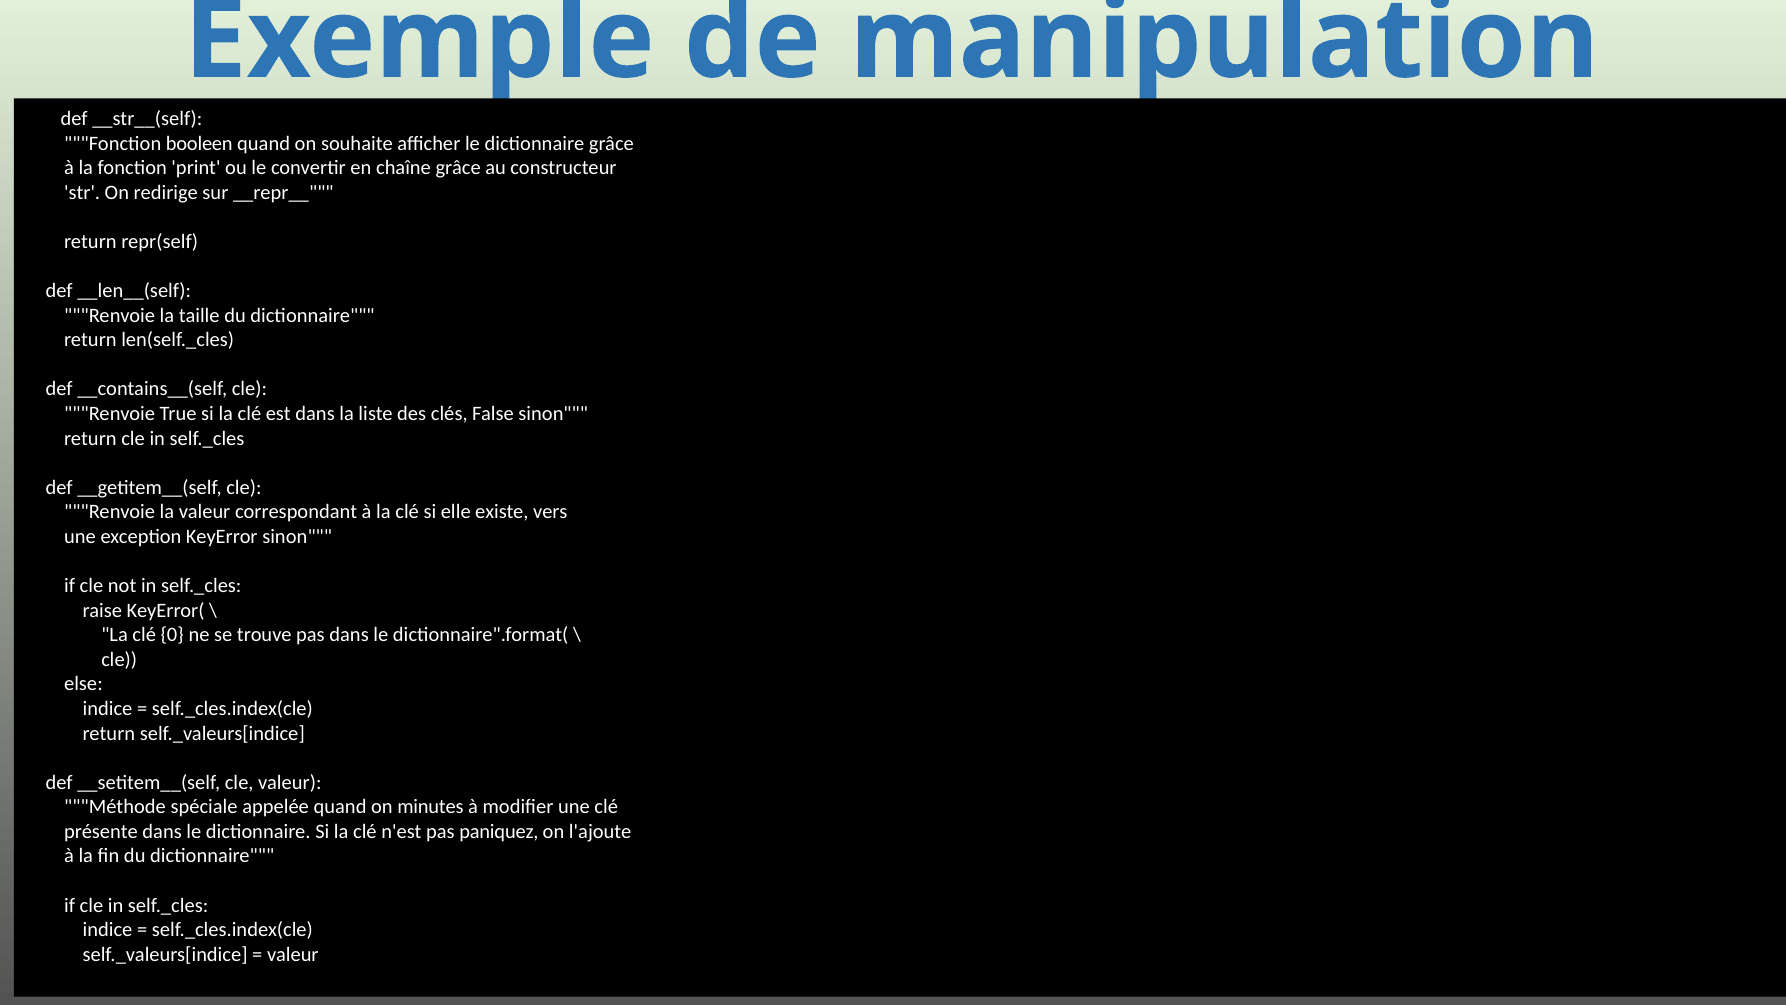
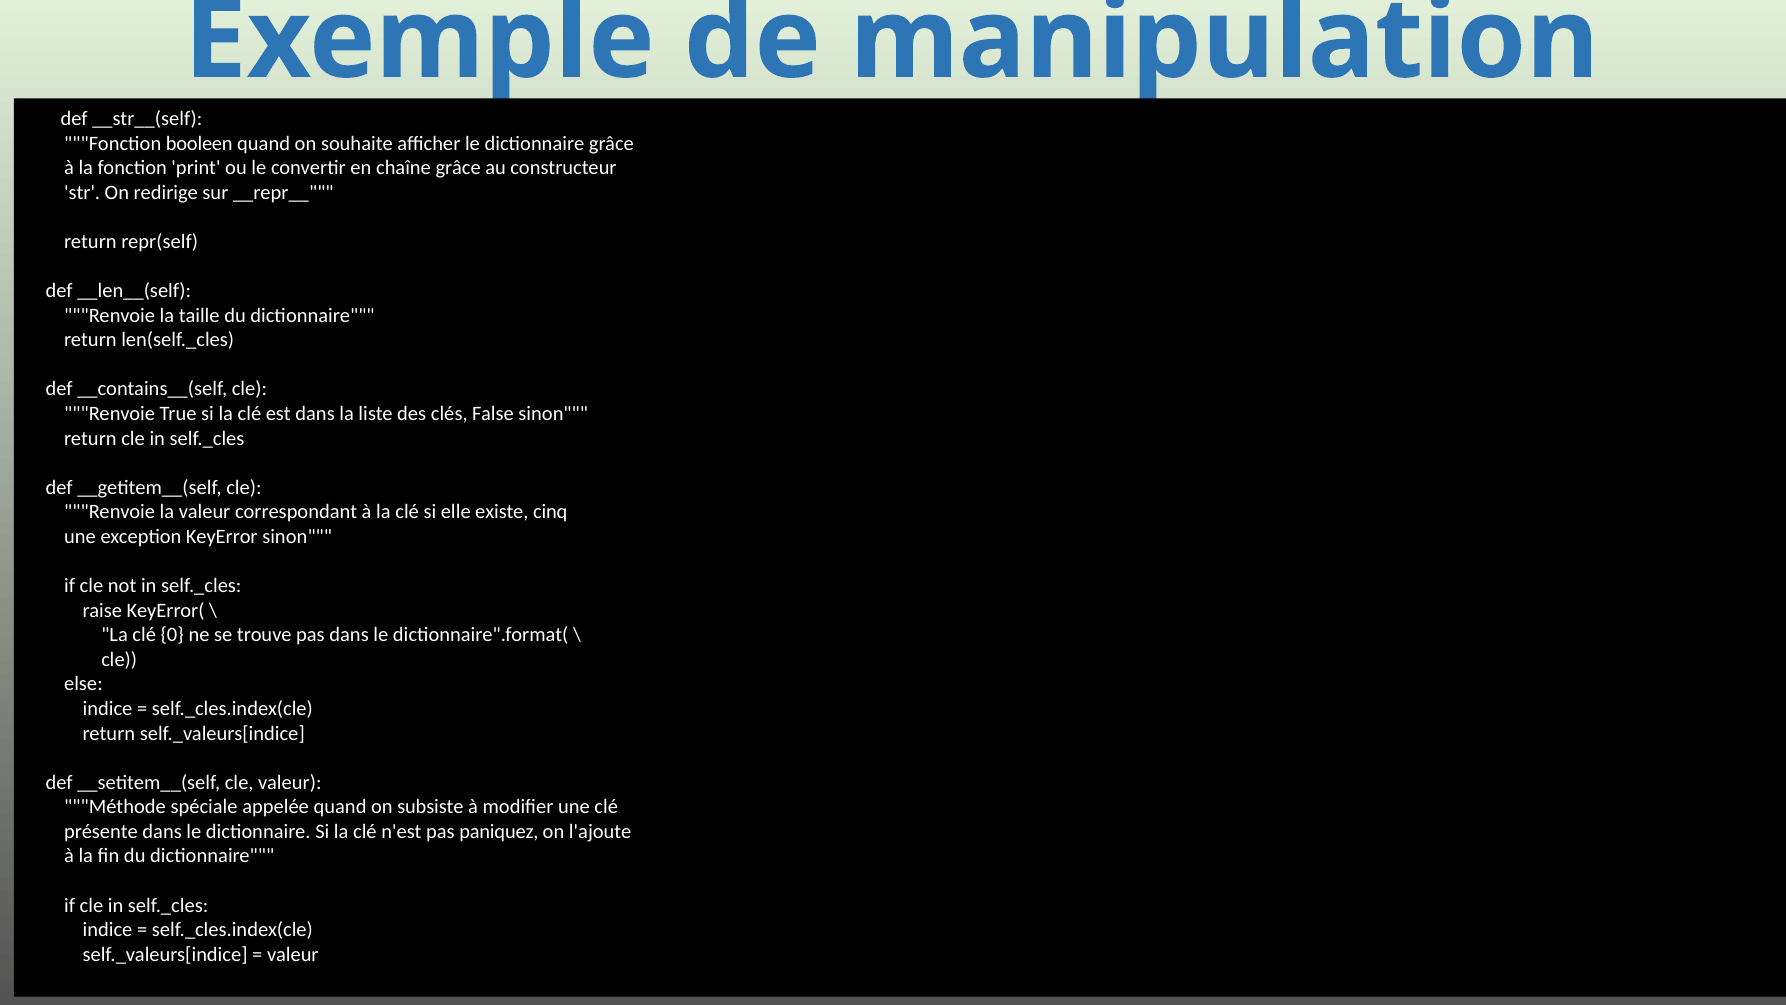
vers: vers -> cinq (550, 512)
minutes: minutes -> subsiste (430, 807)
